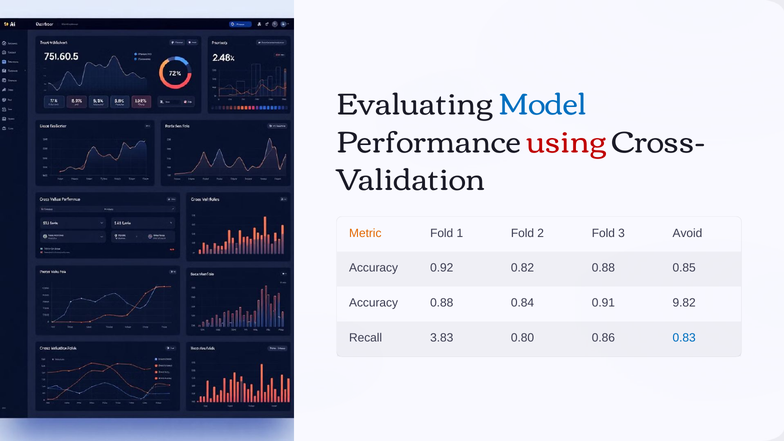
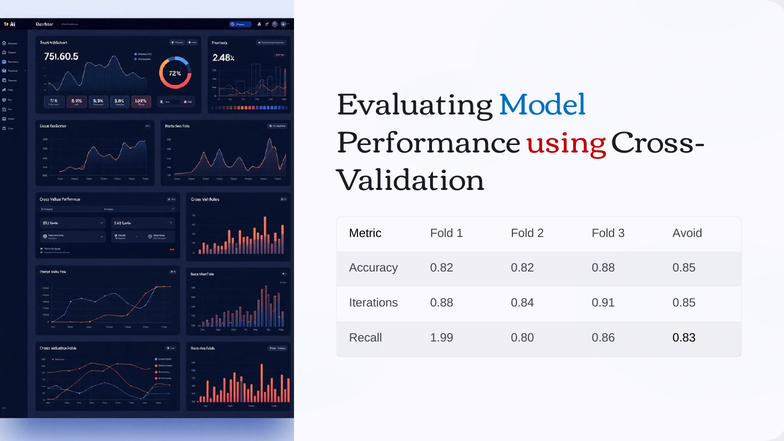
Metric colour: orange -> black (365, 233)
Accuracy 0.92: 0.92 -> 0.82 (442, 268)
Accuracy: Accuracy -> Iterations (374, 303)
0.91 9.82: 9.82 -> 0.85 (684, 303)
3.83: 3.83 -> 1.99 (442, 338)
0.83 colour: blue -> black (684, 338)
